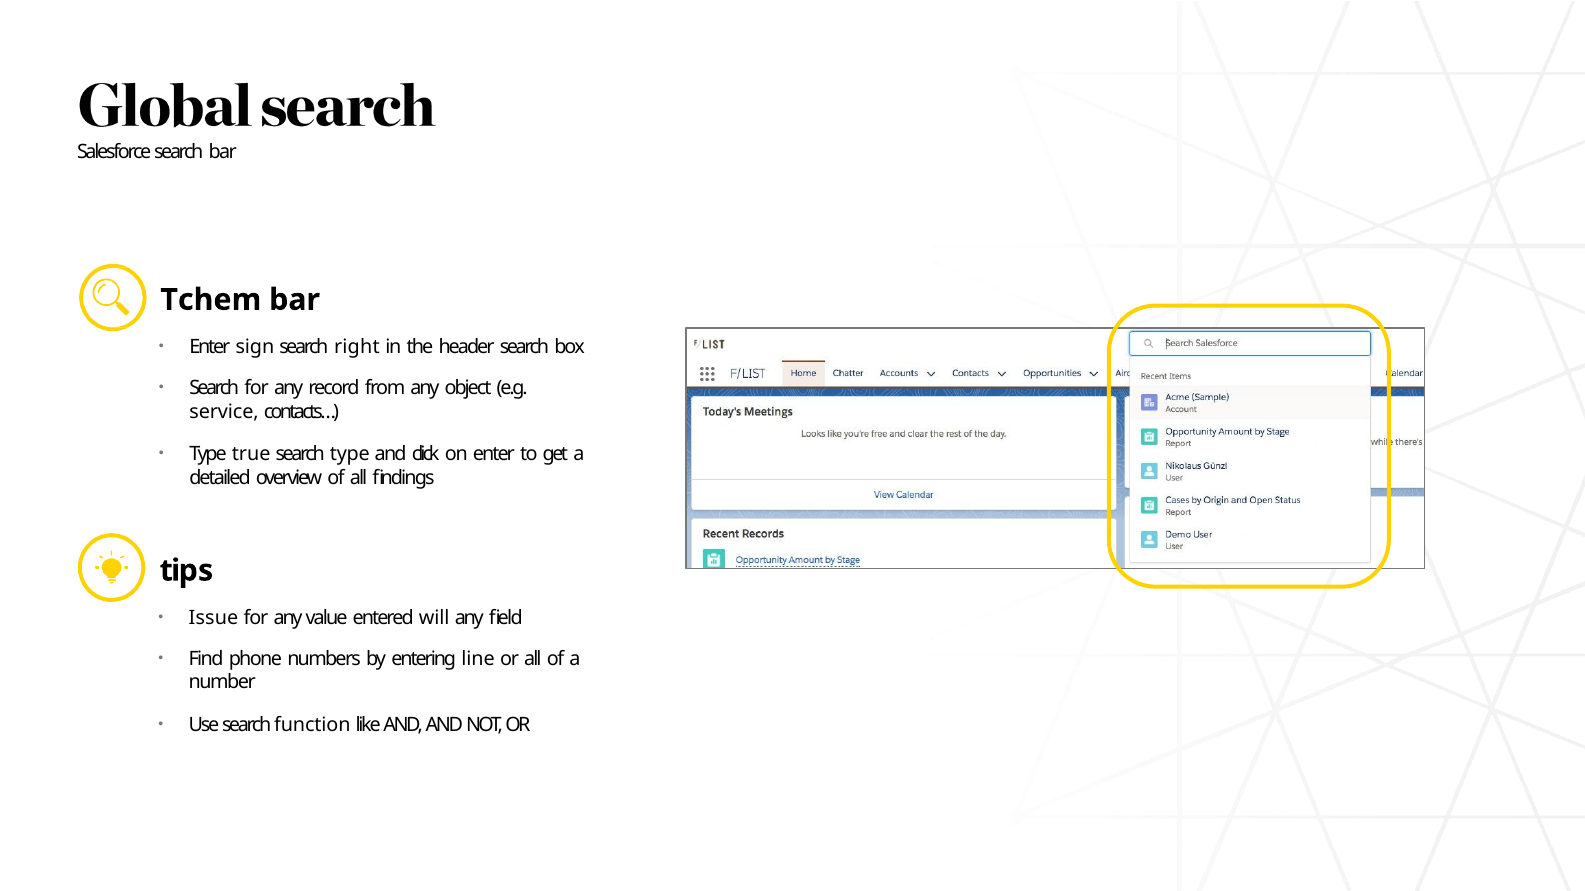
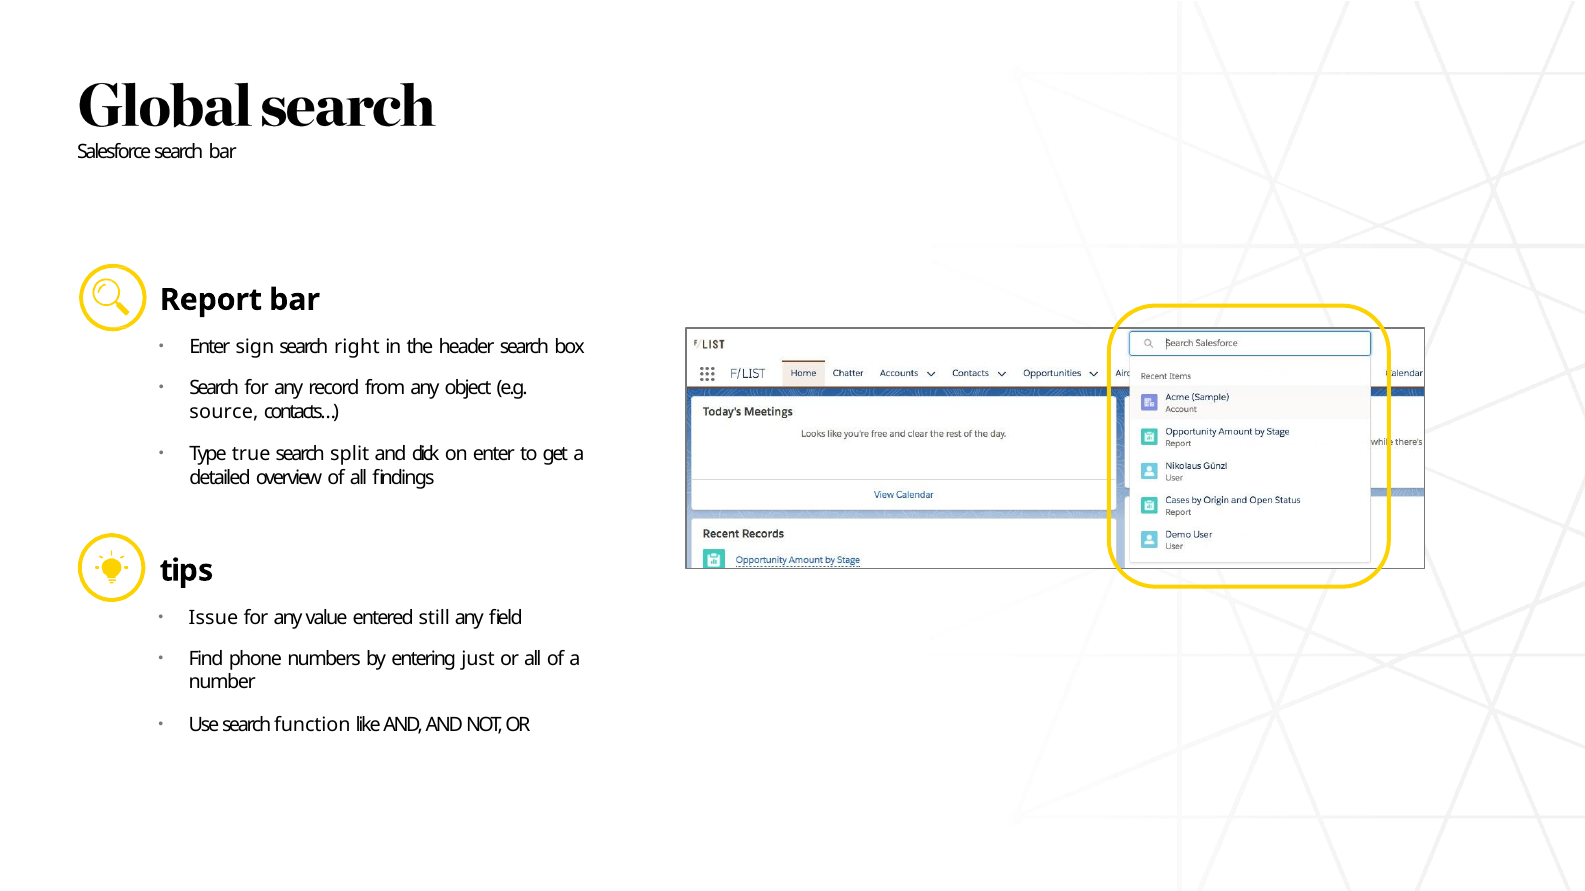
Tchem: Tchem -> Report (211, 300)
service: service -> source (224, 412)
search type: type -> split (350, 454)
will: will -> still (434, 618)
line: line -> just (478, 659)
